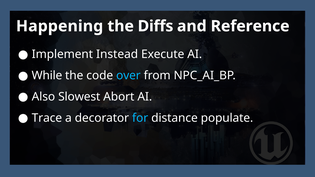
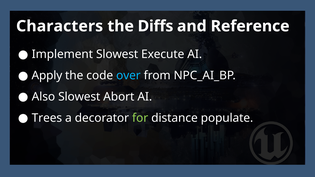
Happening: Happening -> Characters (60, 26)
Implement Instead: Instead -> Slowest (117, 54)
While: While -> Apply (47, 76)
Trace: Trace -> Trees (47, 118)
for colour: light blue -> light green (140, 118)
